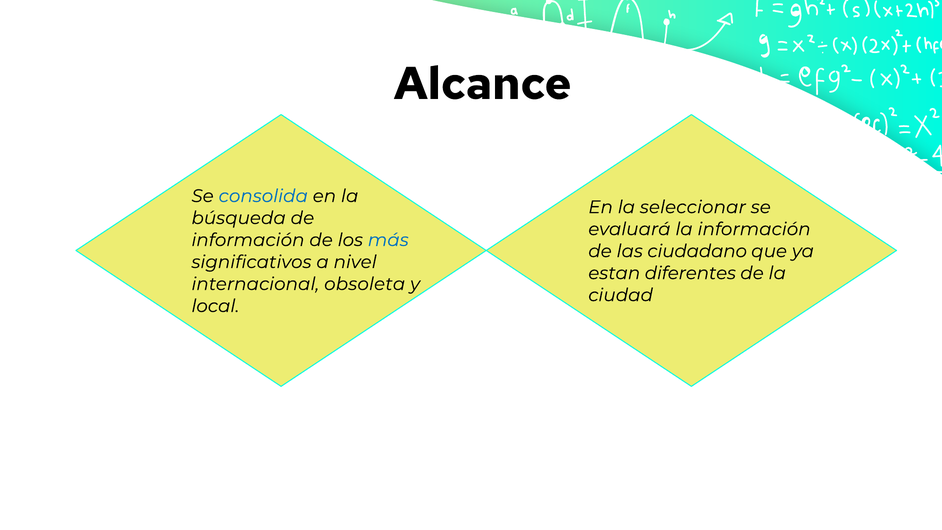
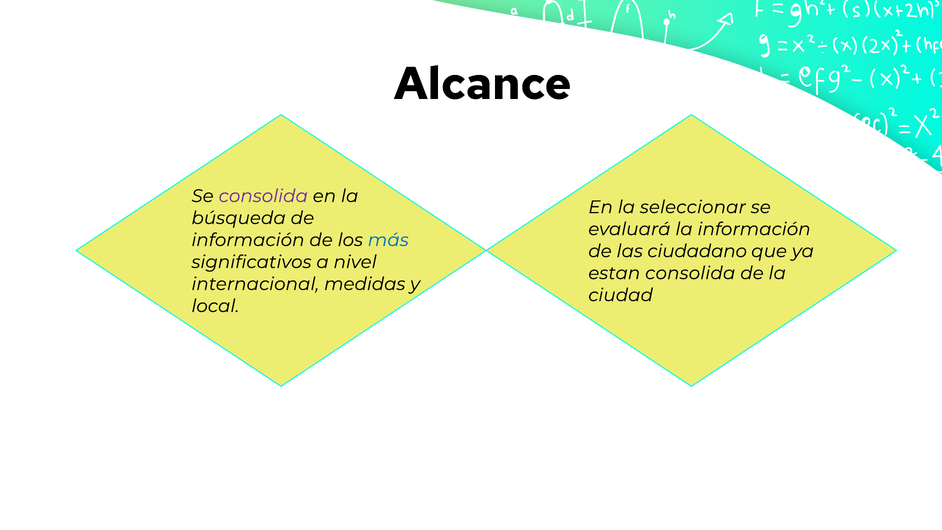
consolida colour: blue -> purple (263, 196)
estan diferentes: diferentes -> consolida (690, 273)
obsoleta: obsoleta -> medidas (365, 284)
